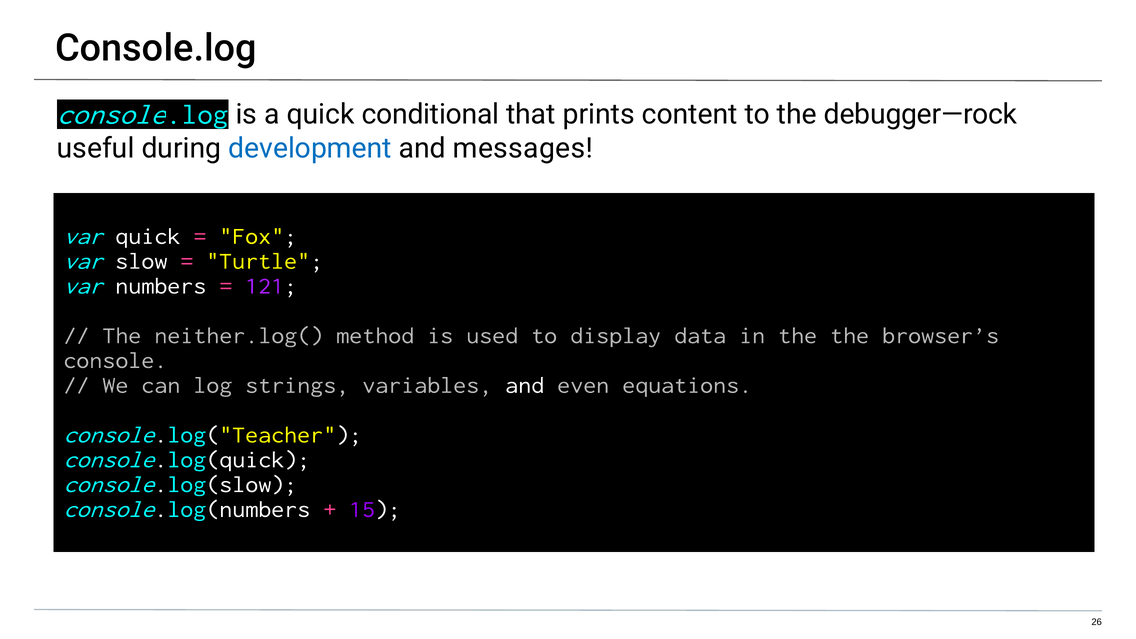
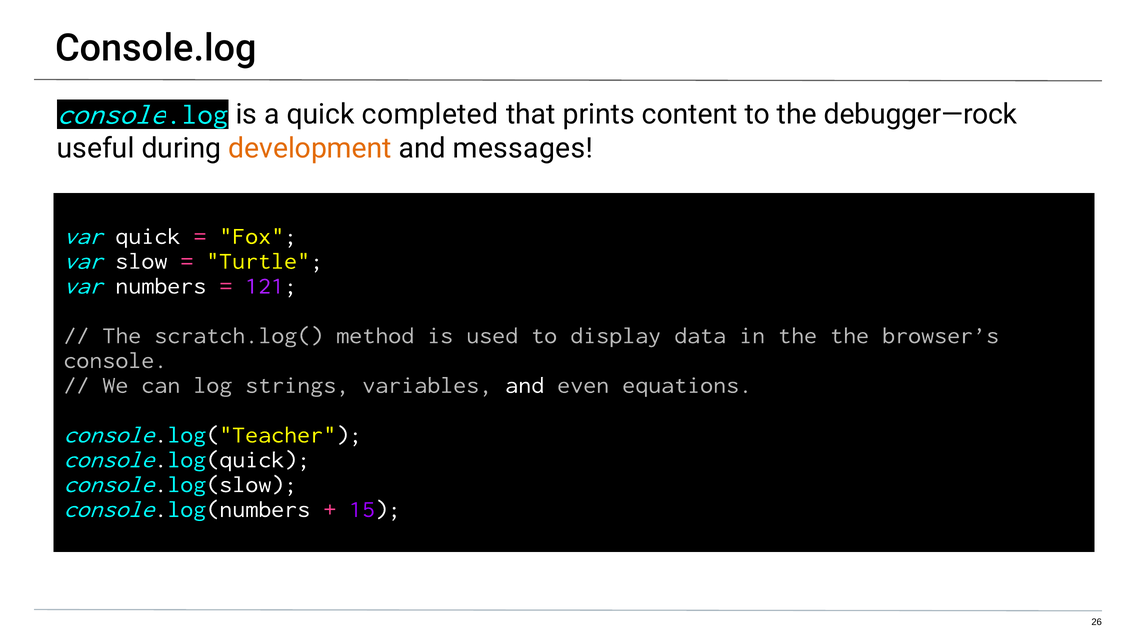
conditional: conditional -> completed (430, 114)
development colour: blue -> orange (310, 148)
neither.log(: neither.log( -> scratch.log( (239, 335)
